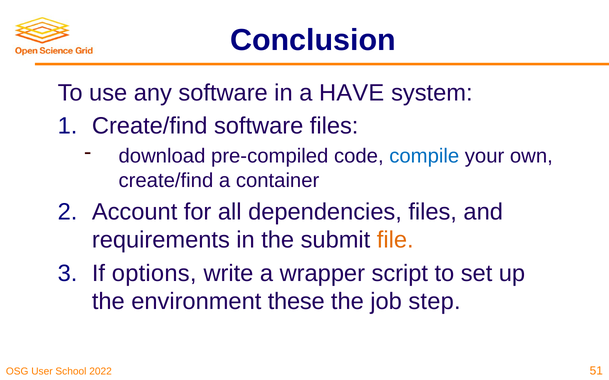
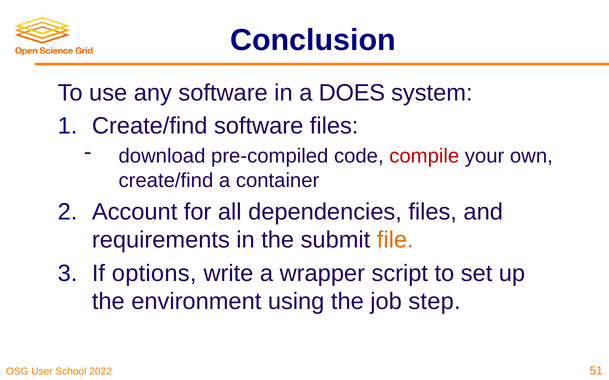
HAVE: HAVE -> DOES (352, 93)
compile colour: blue -> red (424, 156)
these: these -> using (296, 302)
